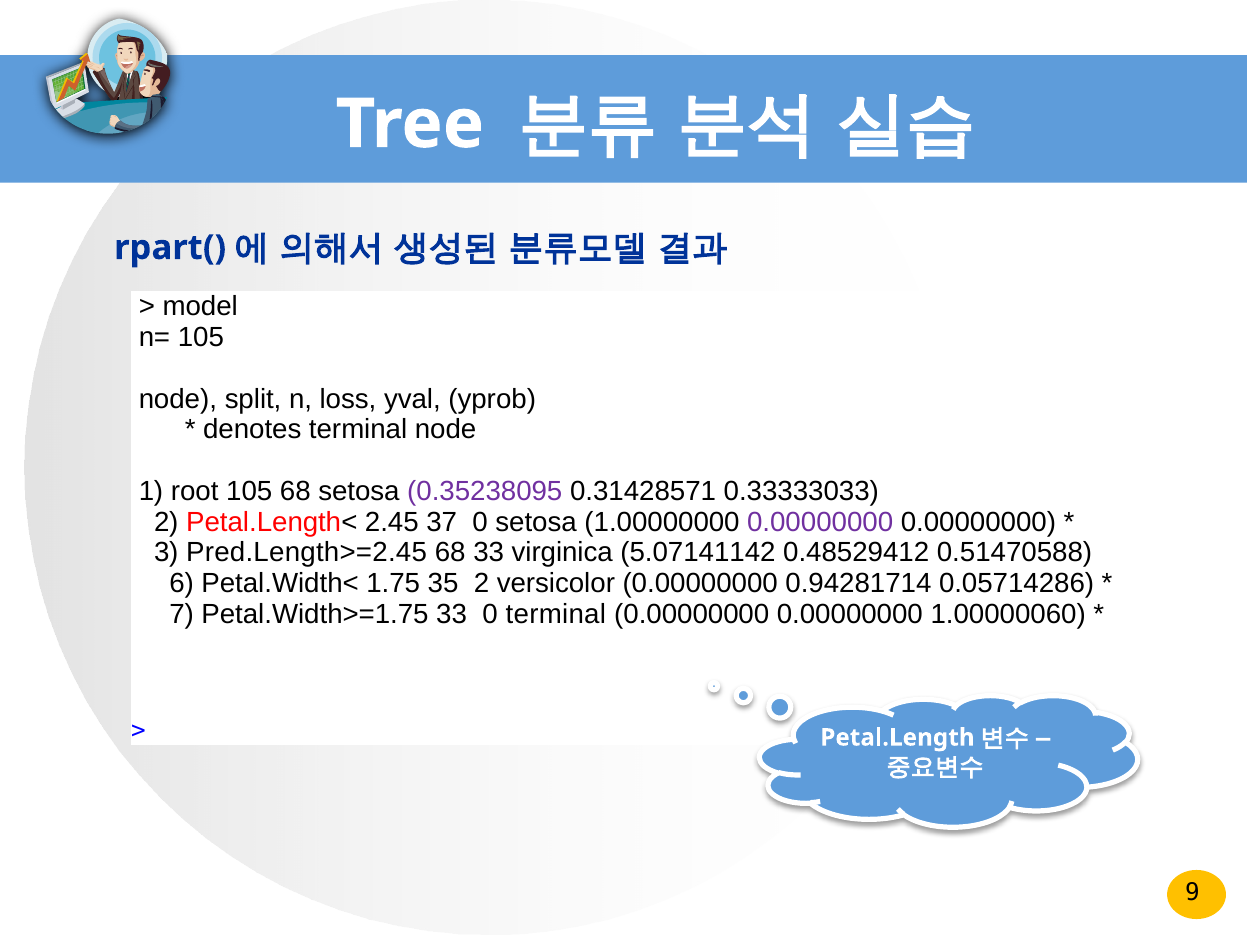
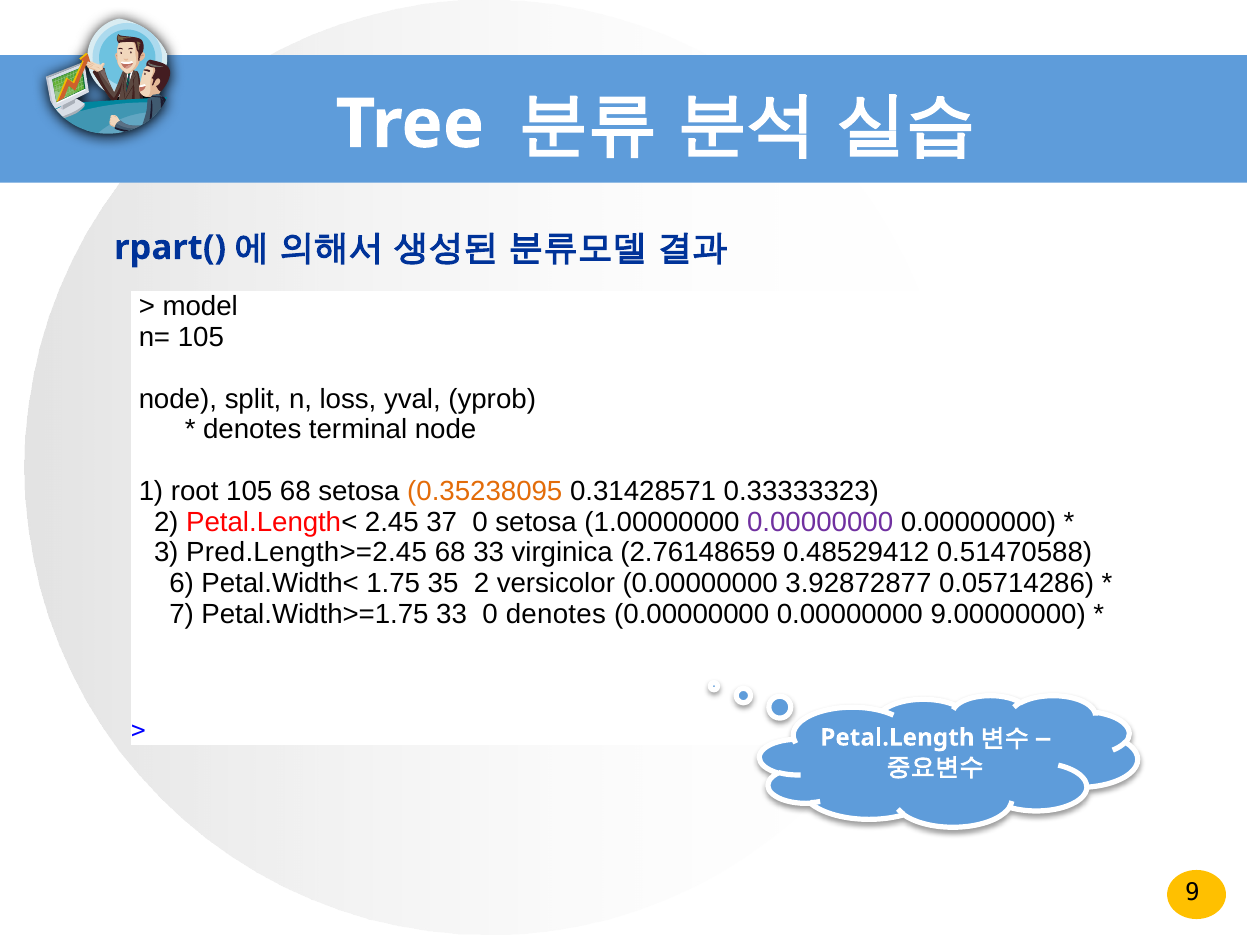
0.35238095 colour: purple -> orange (485, 491)
0.33333033: 0.33333033 -> 0.33333323 (801, 491)
5.07141142: 5.07141142 -> 2.76148659 (698, 553)
0.94281714: 0.94281714 -> 3.92872877 (858, 584)
0 terminal: terminal -> denotes (556, 615)
1.00000060: 1.00000060 -> 9.00000000 (1008, 615)
